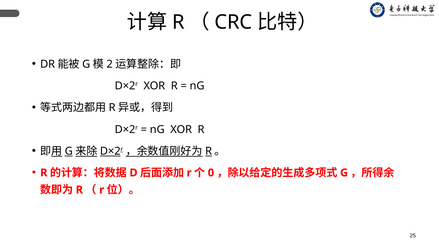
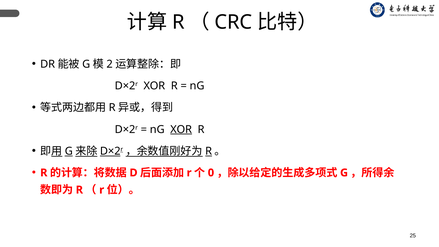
XOR underline: none -> present (181, 129)
